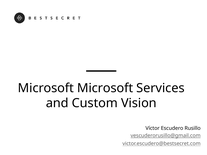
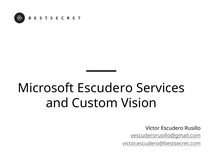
Microsoft Microsoft: Microsoft -> Escudero (105, 88)
